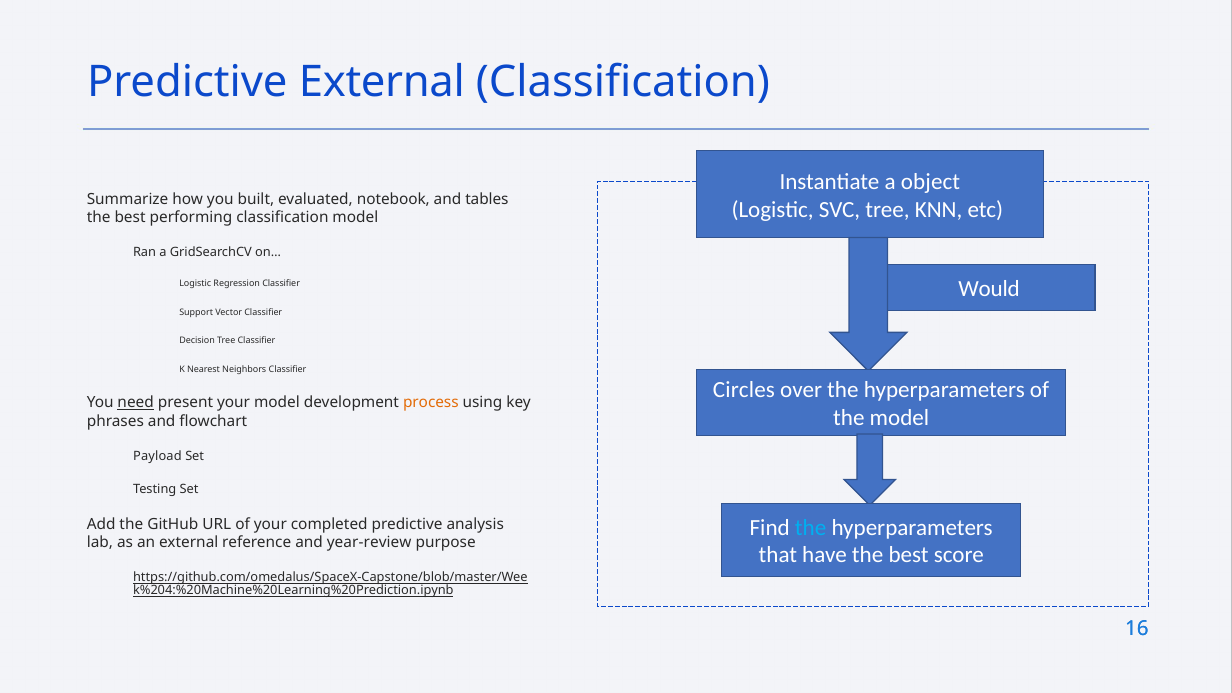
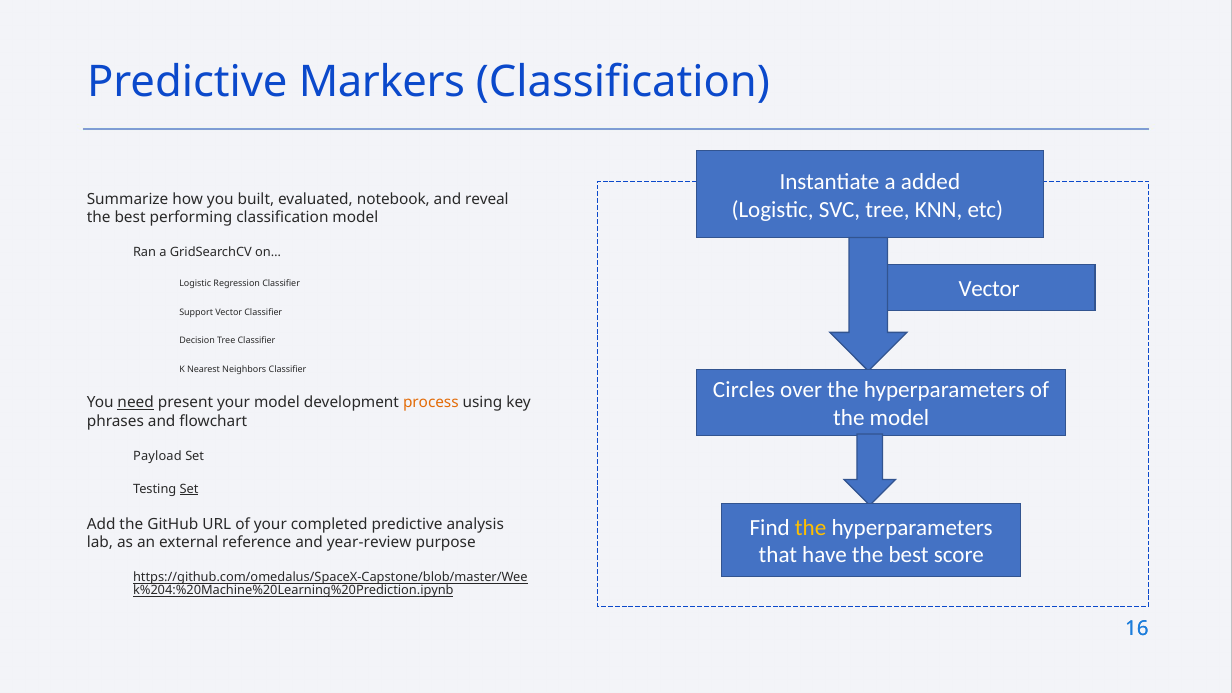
Predictive External: External -> Markers (382, 82)
object: object -> added (931, 182)
tables: tables -> reveal (487, 199)
Would: Would -> Vector (989, 289)
Set underline: none -> present (189, 489)
the colour: light blue -> yellow (811, 528)
